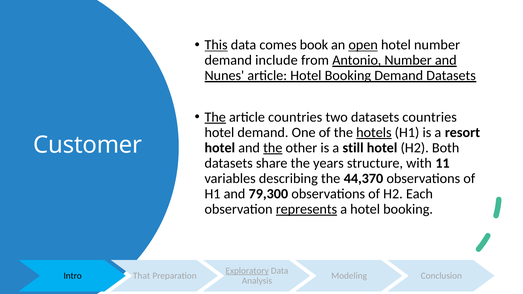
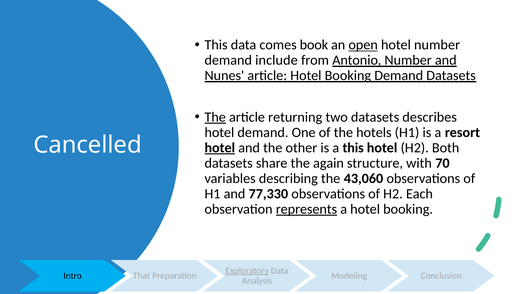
This underline: present -> none (216, 45)
article countries: countries -> returning (295, 117)
datasets countries: countries -> describes (430, 117)
hotels underline: present -> none (374, 132)
Customer: Customer -> Cancelled (88, 145)
hotel underline: none -> present (220, 148)
the underline: present -> none (273, 148)
a still: still -> this (353, 148)
years: years -> again (328, 163)
11: 11 -> 70 (443, 163)
44,370: 44,370 -> 43,060 (363, 178)
79,300: 79,300 -> 77,330 (268, 194)
